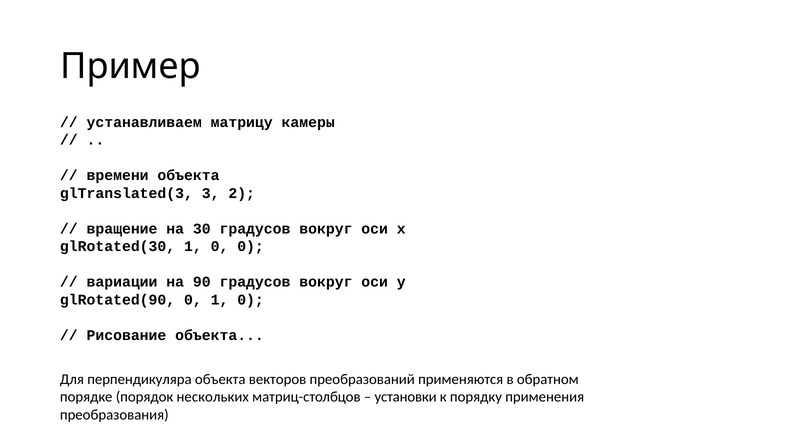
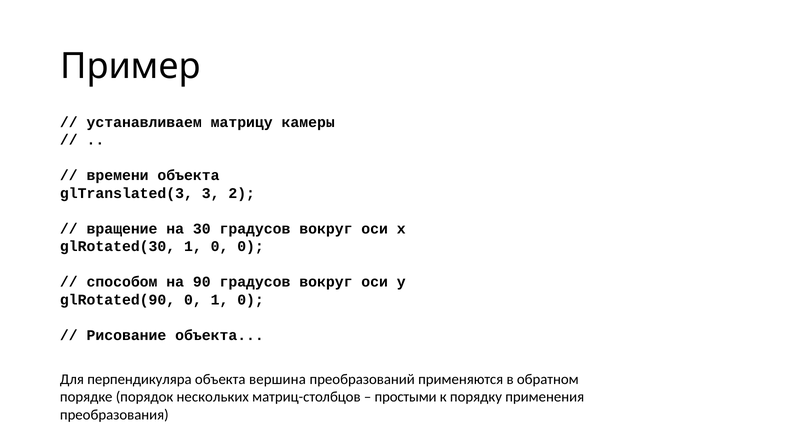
вариации: вариации -> способом (122, 282)
векторов: векторов -> вершина (277, 379)
установки: установки -> простыми (406, 396)
